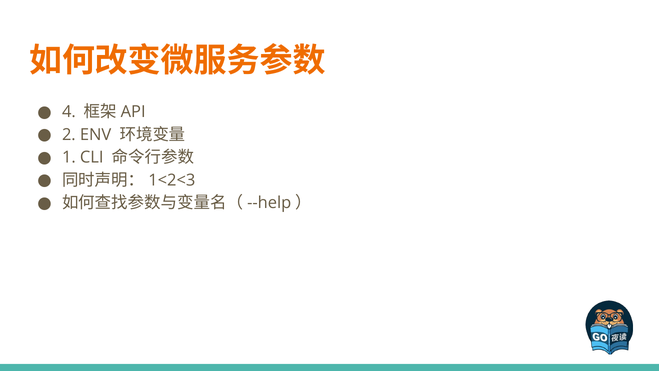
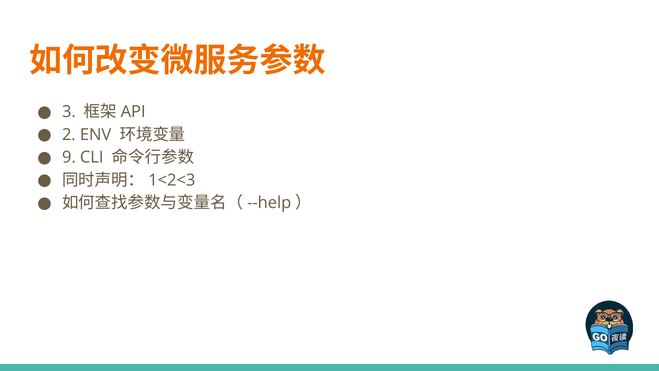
4: 4 -> 3 (69, 112)
1: 1 -> 9 (69, 157)
